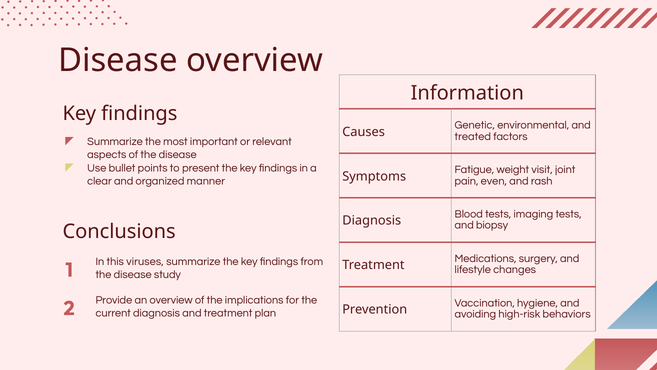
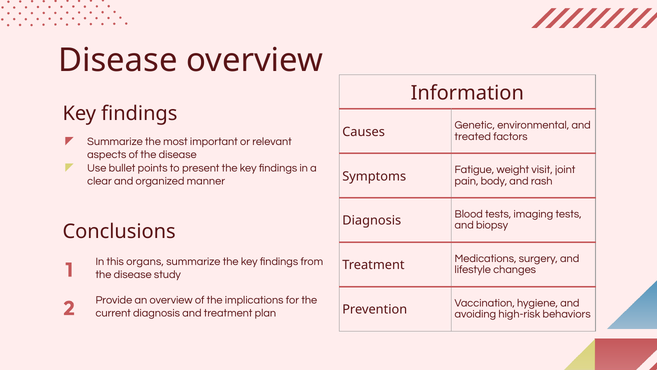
even: even -> body (494, 181)
viruses: viruses -> organs (145, 261)
